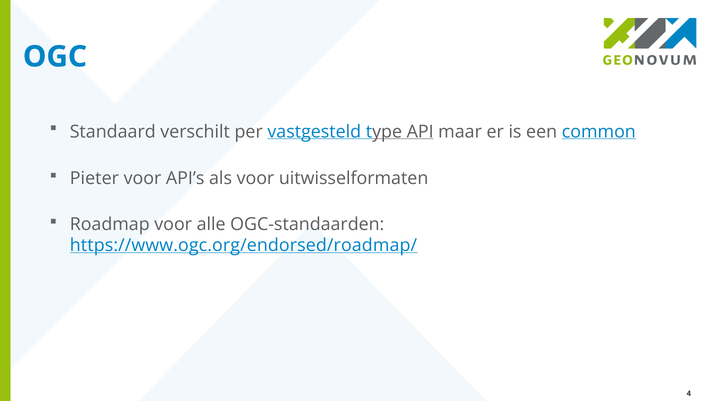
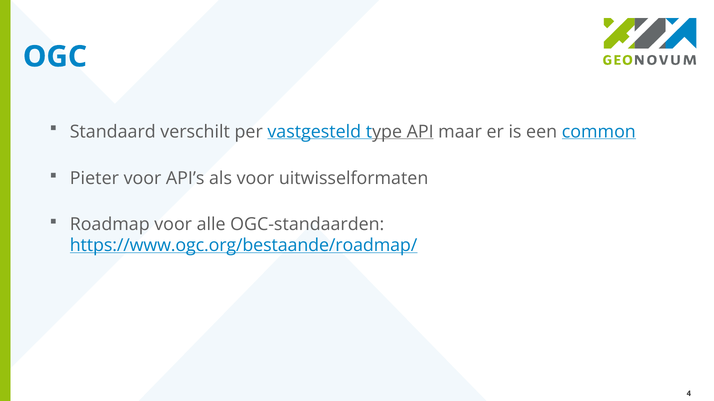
https://www.ogc.org/endorsed/roadmap/: https://www.ogc.org/endorsed/roadmap/ -> https://www.ogc.org/bestaande/roadmap/ (244, 246)
